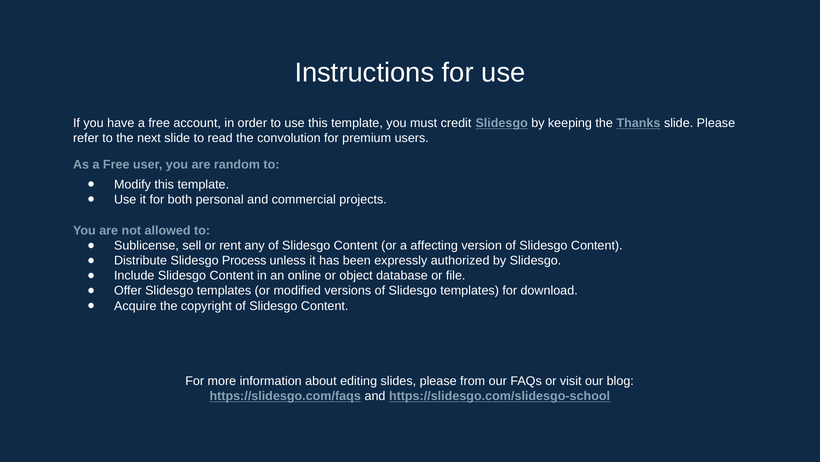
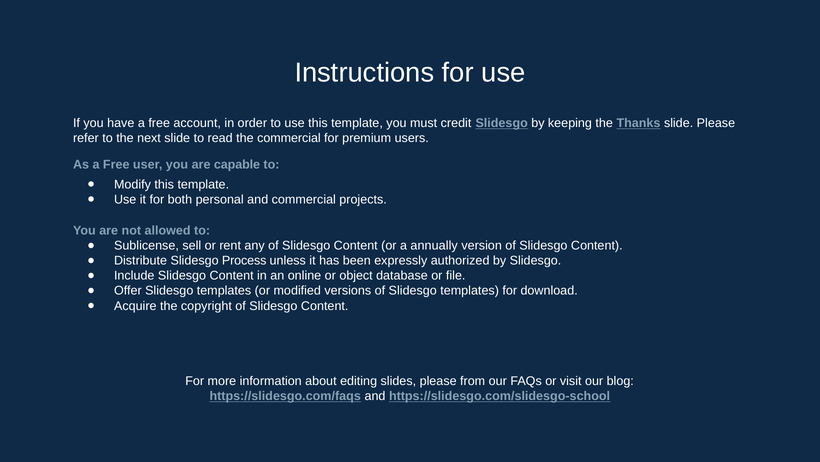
the convolution: convolution -> commercial (289, 138)
random: random -> capable (237, 165)
affecting: affecting -> annually (434, 245)
